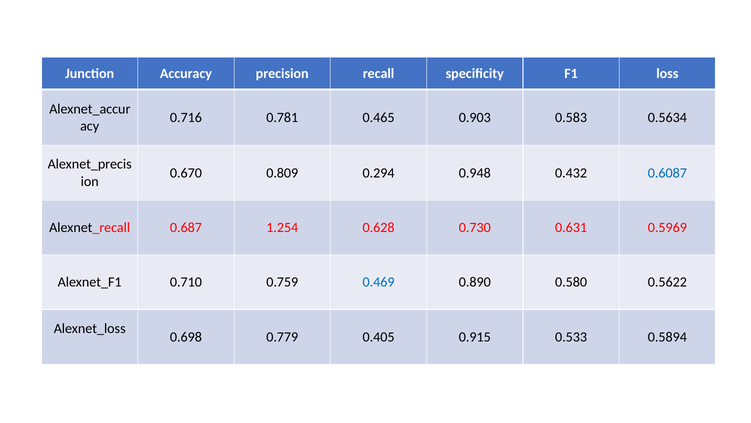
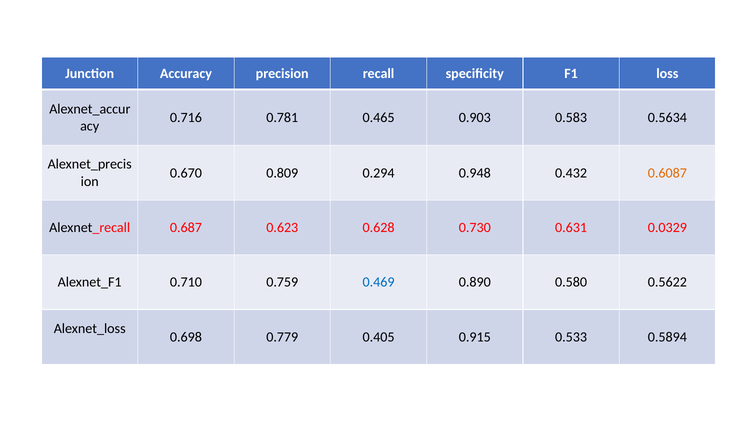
0.6087 colour: blue -> orange (667, 173)
1.254: 1.254 -> 0.623 (282, 227)
0.5969: 0.5969 -> 0.0329 (667, 227)
